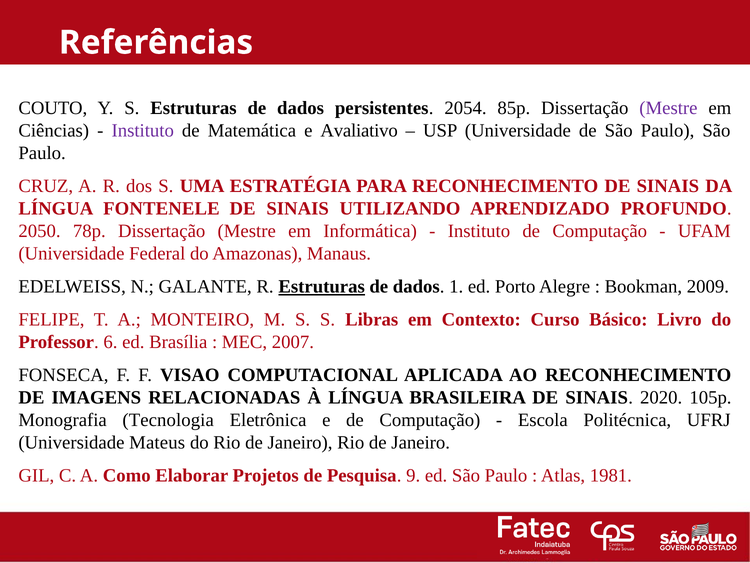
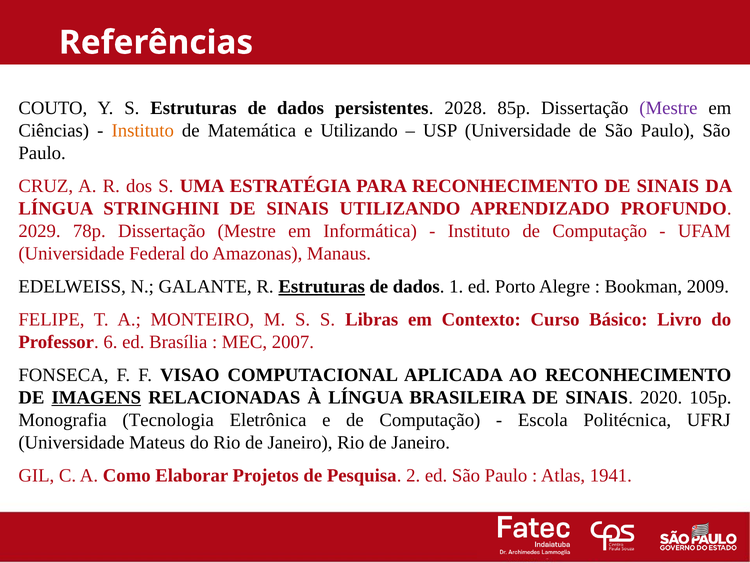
2054: 2054 -> 2028 (466, 108)
Instituto colour: purple -> orange (143, 131)
e Avaliativo: Avaliativo -> Utilizando (359, 131)
FONTENELE: FONTENELE -> STRINGHINI (161, 208)
2050: 2050 -> 2029 (40, 231)
IMAGENS underline: none -> present (96, 397)
9: 9 -> 2 (413, 475)
1981: 1981 -> 1941 (611, 475)
